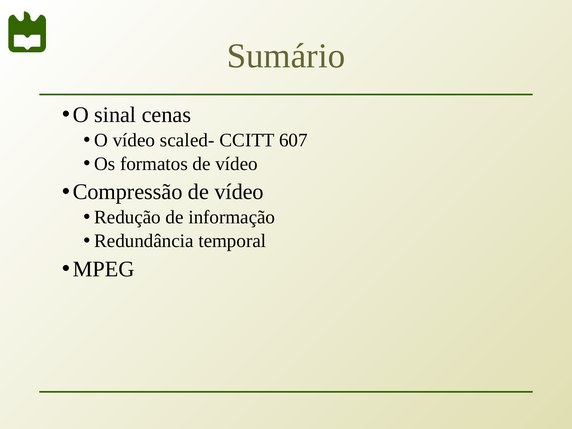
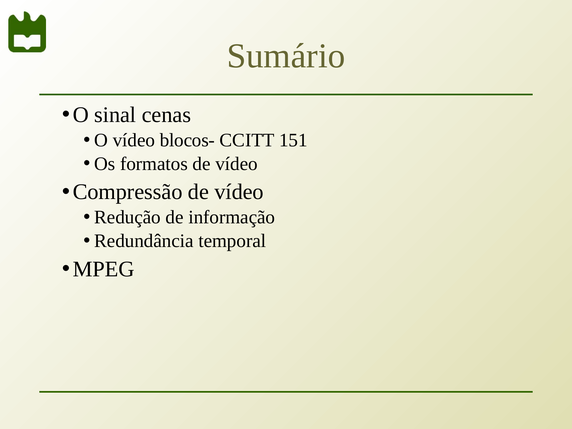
scaled-: scaled- -> blocos- (187, 140)
607: 607 -> 151 (293, 140)
